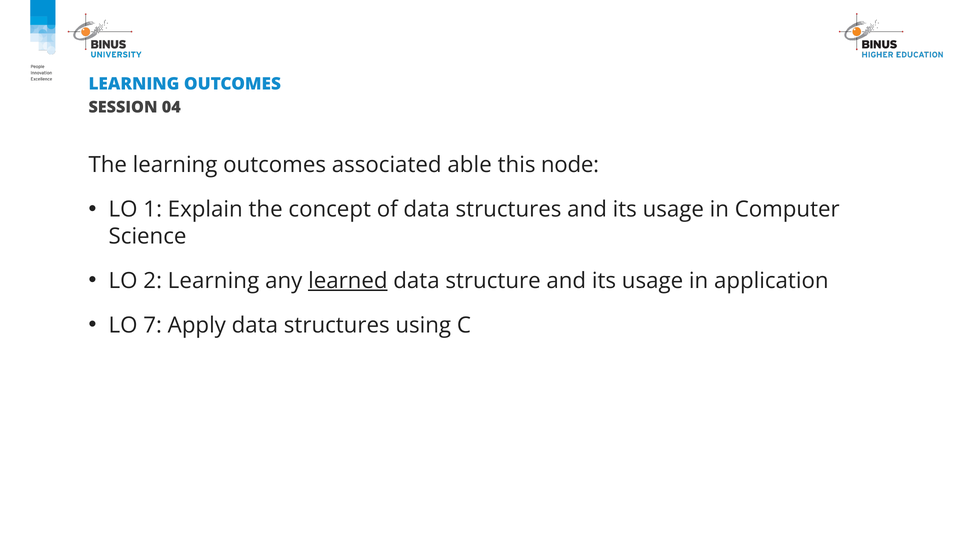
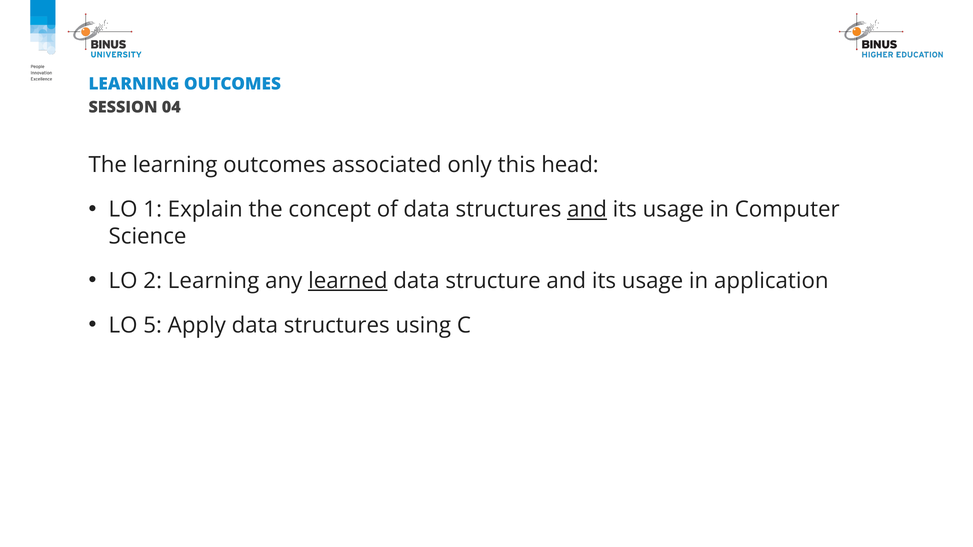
able: able -> only (470, 165)
node: node -> head (570, 165)
and underline: none -> present (587, 210)
7: 7 -> 5 (153, 325)
